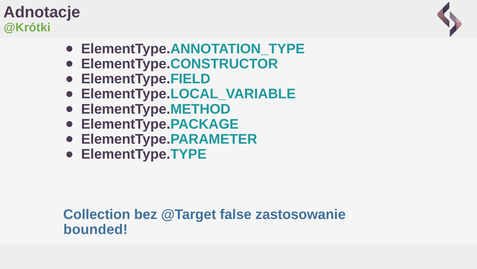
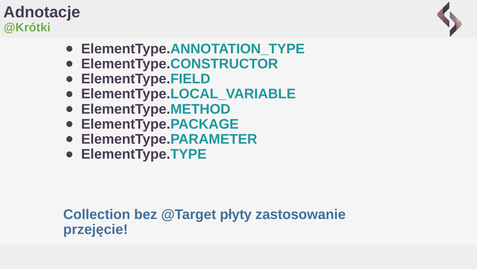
false: false -> płyty (236, 214)
bounded: bounded -> przejęcie (96, 229)
